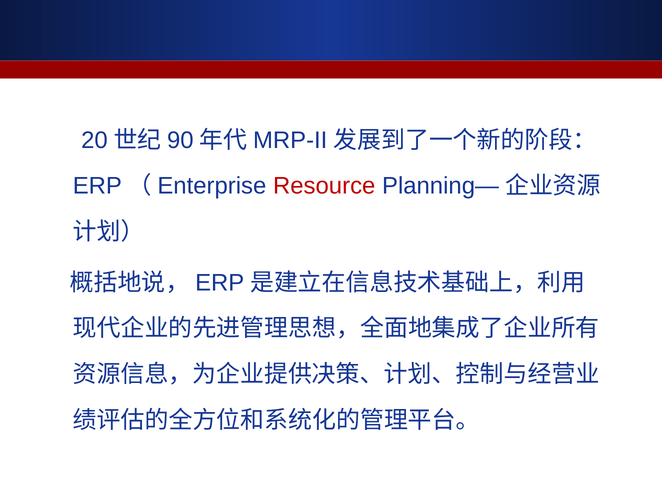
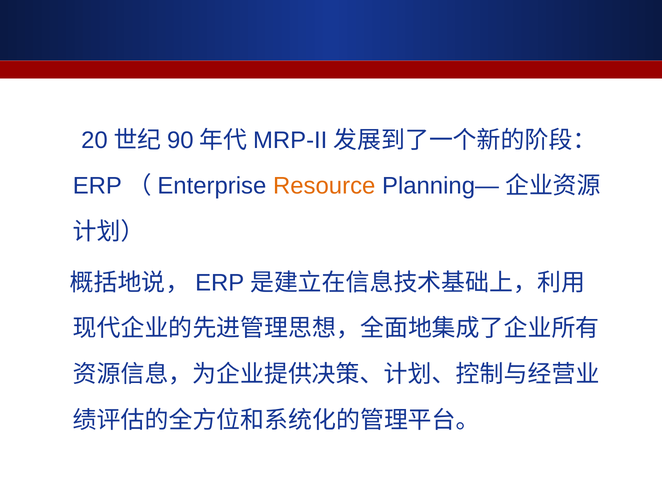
Resource colour: red -> orange (324, 186)
